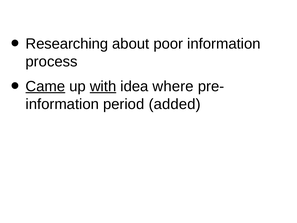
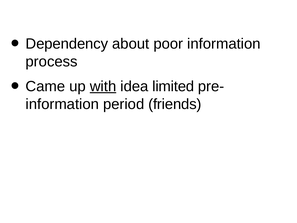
Researching: Researching -> Dependency (67, 44)
Came underline: present -> none (45, 86)
where: where -> limited (173, 86)
added: added -> friends (175, 104)
